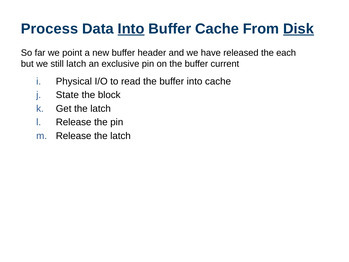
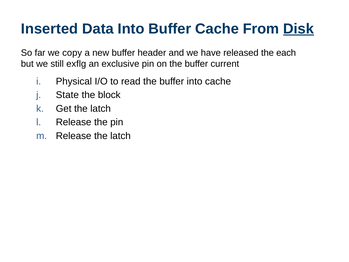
Process: Process -> Inserted (50, 29)
Into underline: present -> none (131, 29)
point: point -> copy (72, 53)
still latch: latch -> exflg (76, 64)
